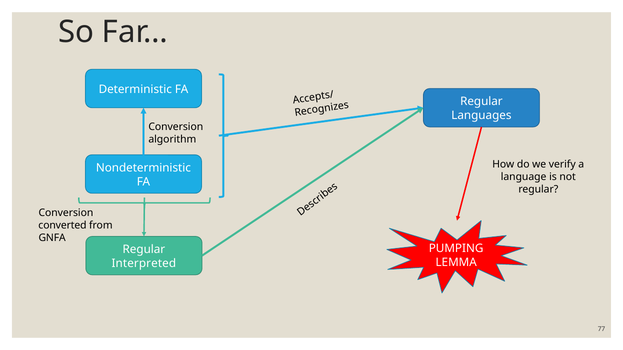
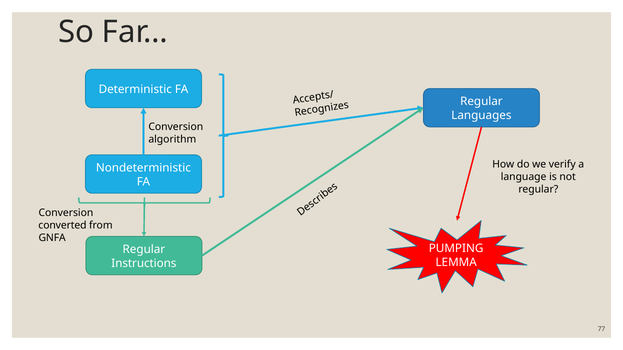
Interpreted: Interpreted -> Instructions (144, 264)
